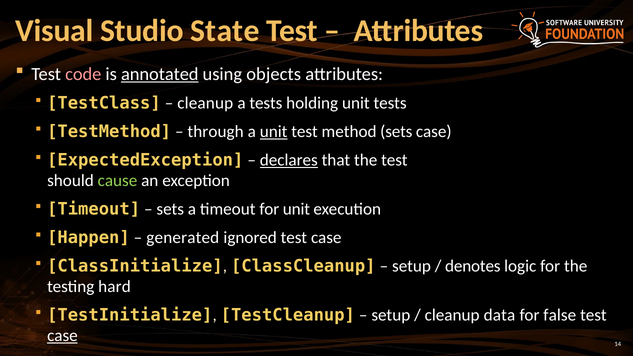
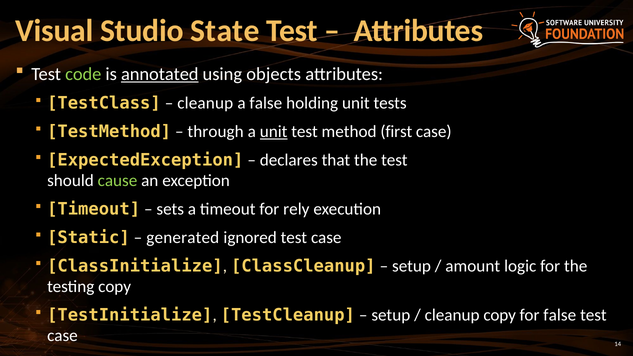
code colour: pink -> light green (83, 74)
a tests: tests -> false (266, 103)
method sets: sets -> first (396, 132)
declares underline: present -> none (289, 160)
for unit: unit -> rely (296, 209)
Happen: Happen -> Static (88, 238)
denotes: denotes -> amount (473, 266)
testing hard: hard -> copy (115, 287)
cleanup data: data -> copy (500, 315)
case underline: present -> none (62, 336)
